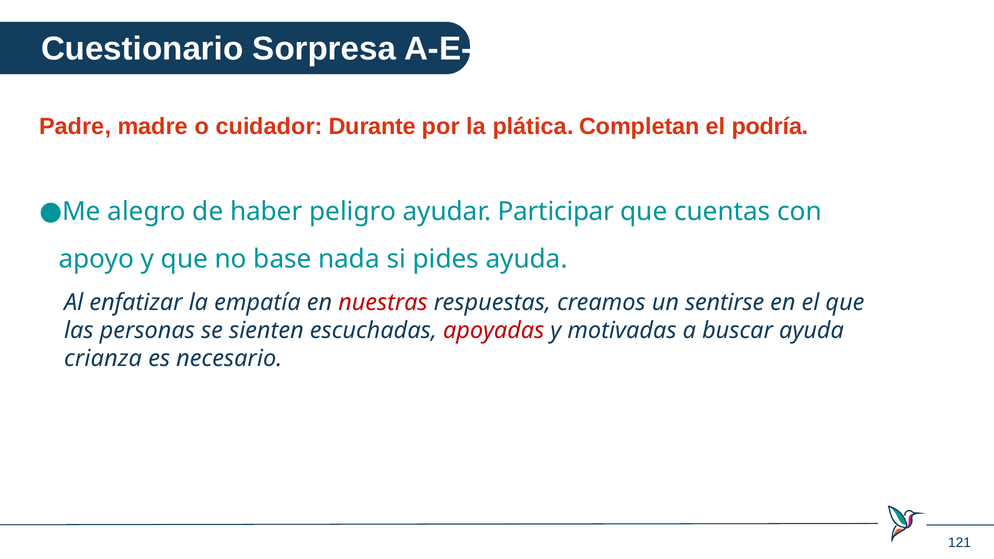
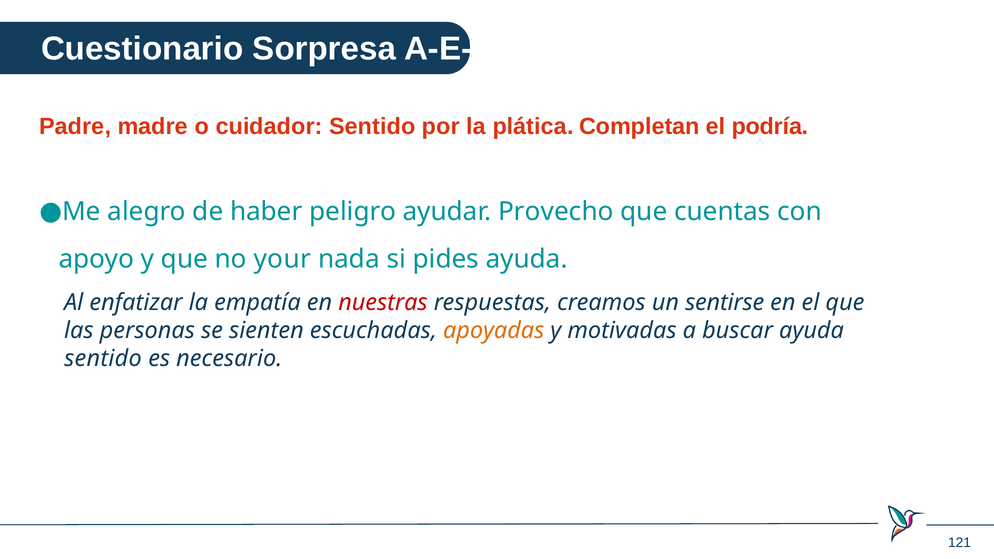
cuidador Durante: Durante -> Sentido (372, 126)
Participar: Participar -> Provecho (556, 212)
base: base -> your (282, 259)
apoyadas colour: red -> orange (494, 331)
crianza: crianza -> sentido (103, 359)
